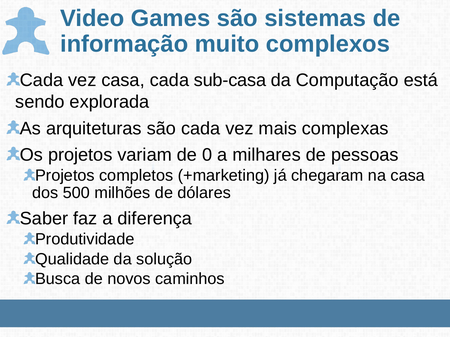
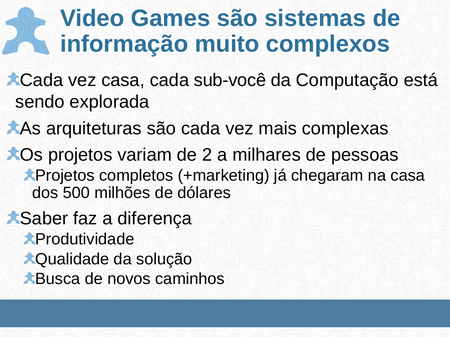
sub-casa: sub-casa -> sub-você (230, 80)
0: 0 -> 2 (207, 155)
